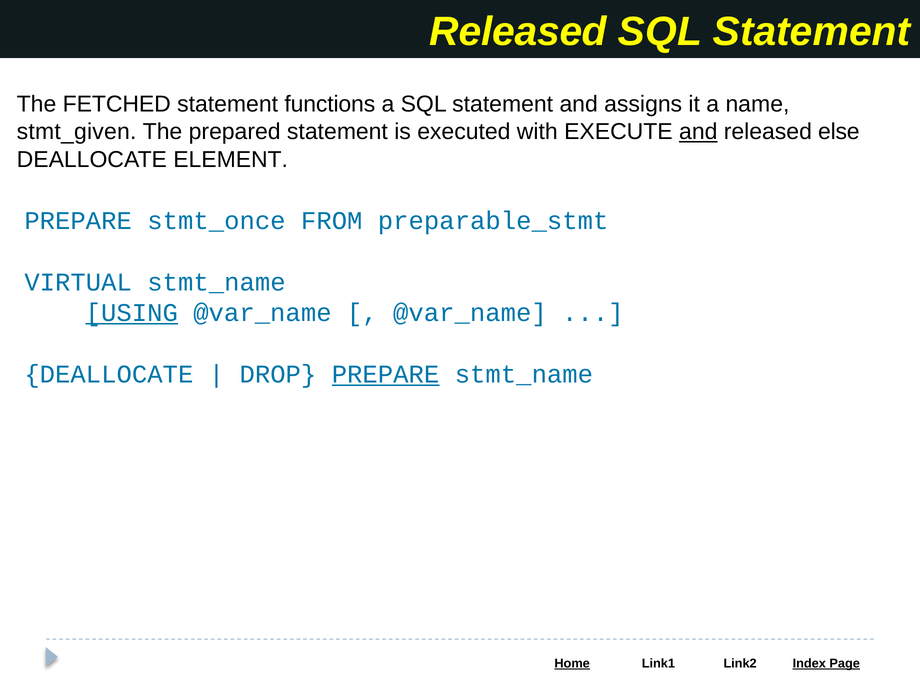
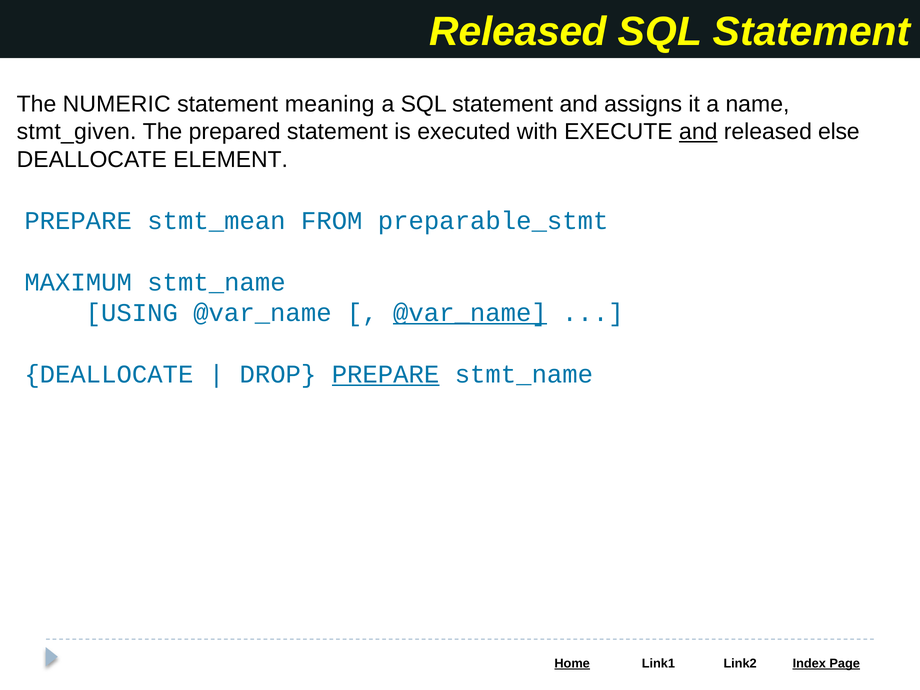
FETCHED: FETCHED -> NUMERIC (117, 104)
functions: functions -> meaning (330, 104)
stmt_once: stmt_once -> stmt_mean (216, 221)
VIRTUAL: VIRTUAL -> MAXIMUM (78, 282)
USING underline: present -> none (132, 313)
@var_name underline: none -> present (470, 313)
